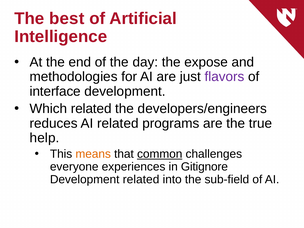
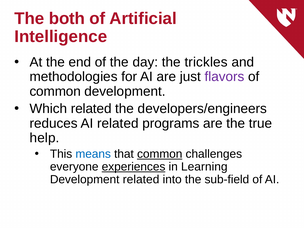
best: best -> both (67, 18)
expose: expose -> trickles (206, 62)
interface: interface -> common (55, 91)
means colour: orange -> blue (93, 154)
experiences underline: none -> present (134, 167)
Gitignore: Gitignore -> Learning (204, 167)
